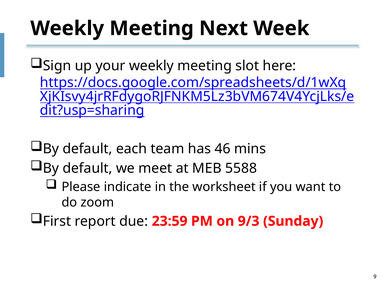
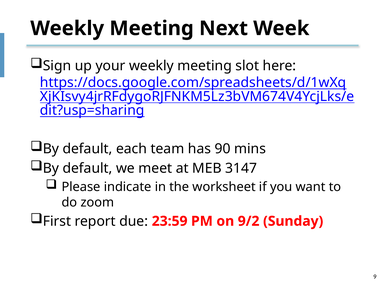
46: 46 -> 90 (223, 149)
5588: 5588 -> 3147 (241, 168)
9/3: 9/3 -> 9/2 (249, 221)
